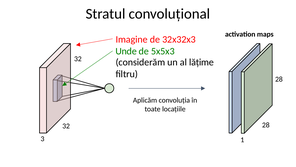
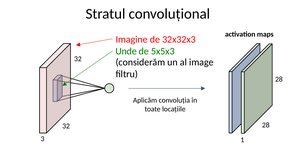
lățime: lățime -> image (201, 62)
